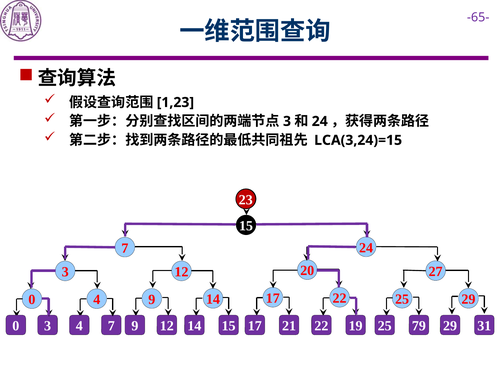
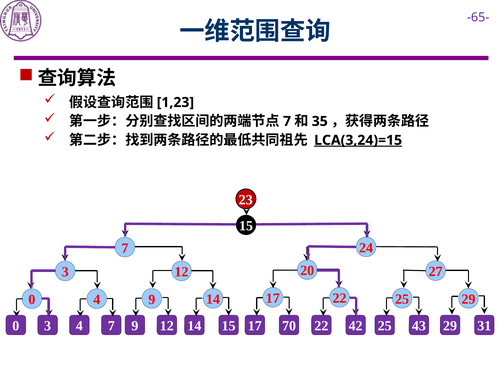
3: 3 -> 7 (287, 121)
24: 24 -> 35 (320, 121)
LCA(3,24)=15 underline: none -> present (358, 140)
21: 21 -> 70 (289, 326)
19: 19 -> 42 (356, 326)
79: 79 -> 43 (419, 326)
